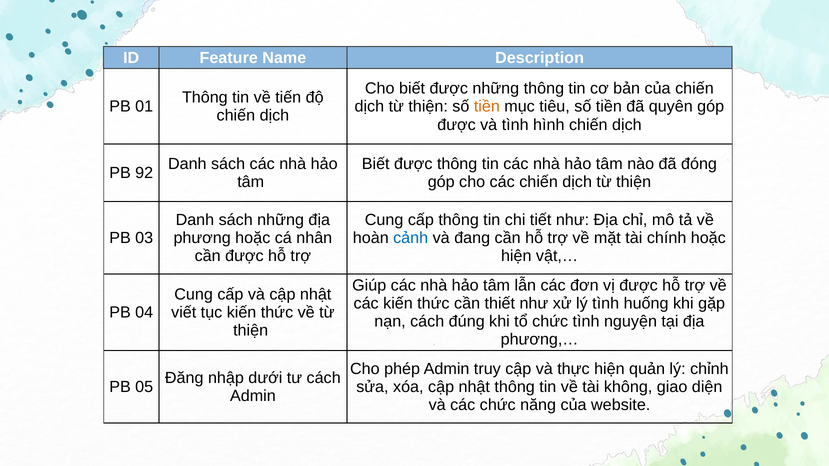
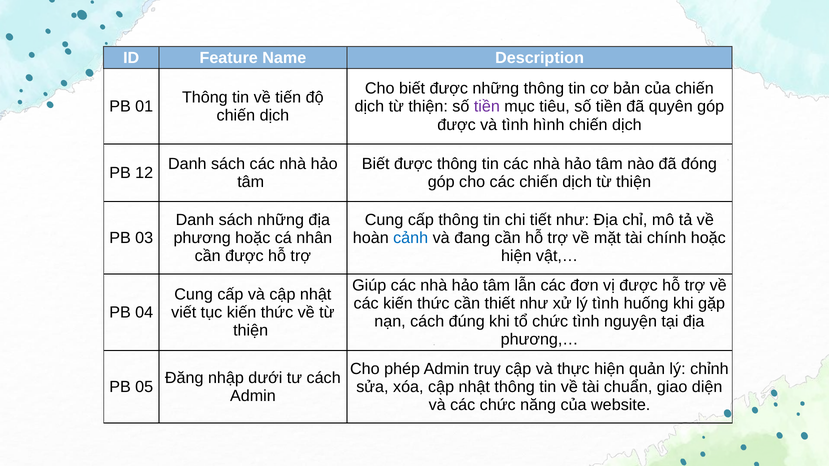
tiền colour: orange -> purple (487, 107)
92: 92 -> 12 (144, 173)
không: không -> chuẩn (628, 387)
